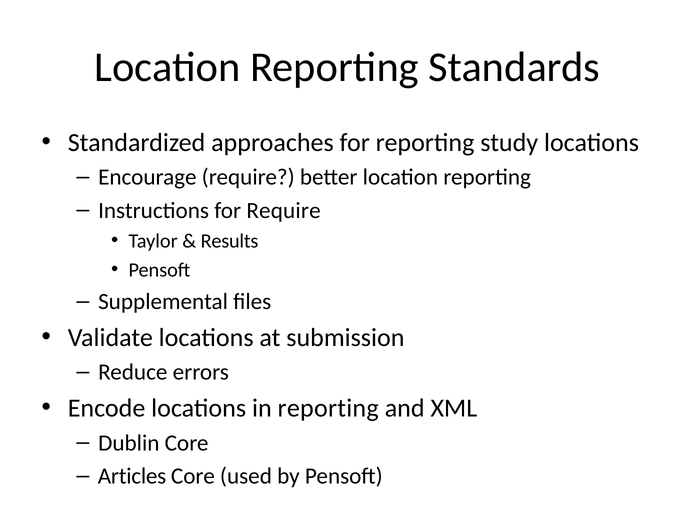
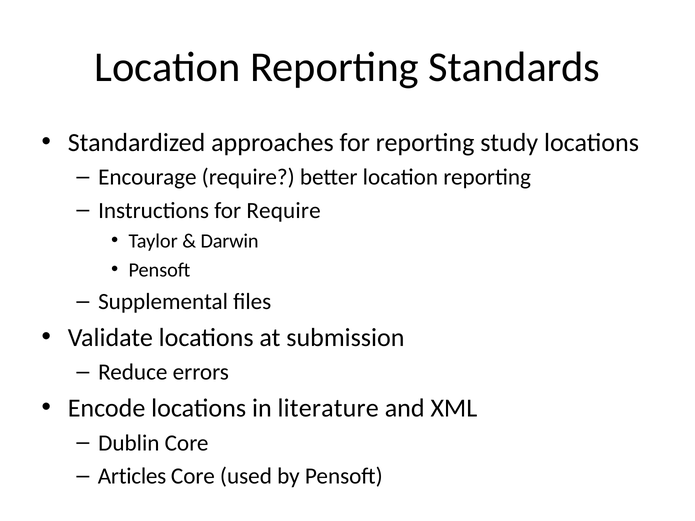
Results: Results -> Darwin (230, 241)
in reporting: reporting -> literature (328, 408)
